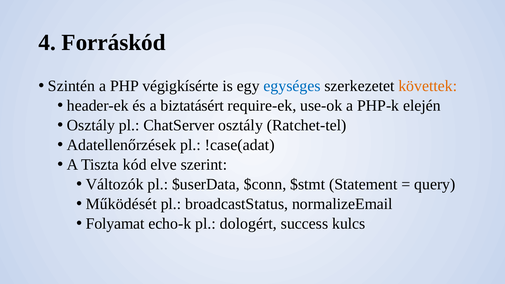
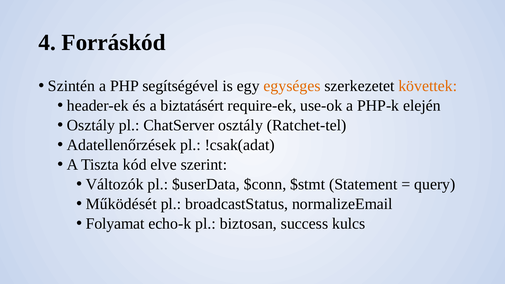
végigkísérte: végigkísérte -> segítségével (181, 86)
egységes colour: blue -> orange (292, 86)
!case(adat: !case(adat -> !csak(adat (240, 145)
dologért: dologért -> biztosan (248, 224)
